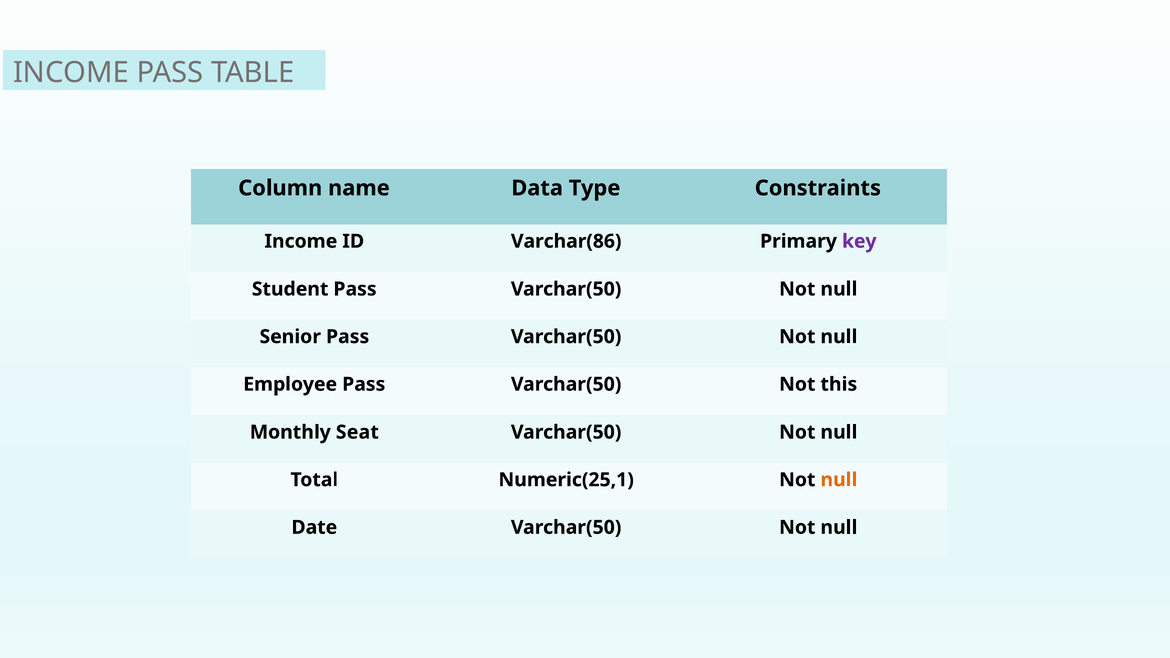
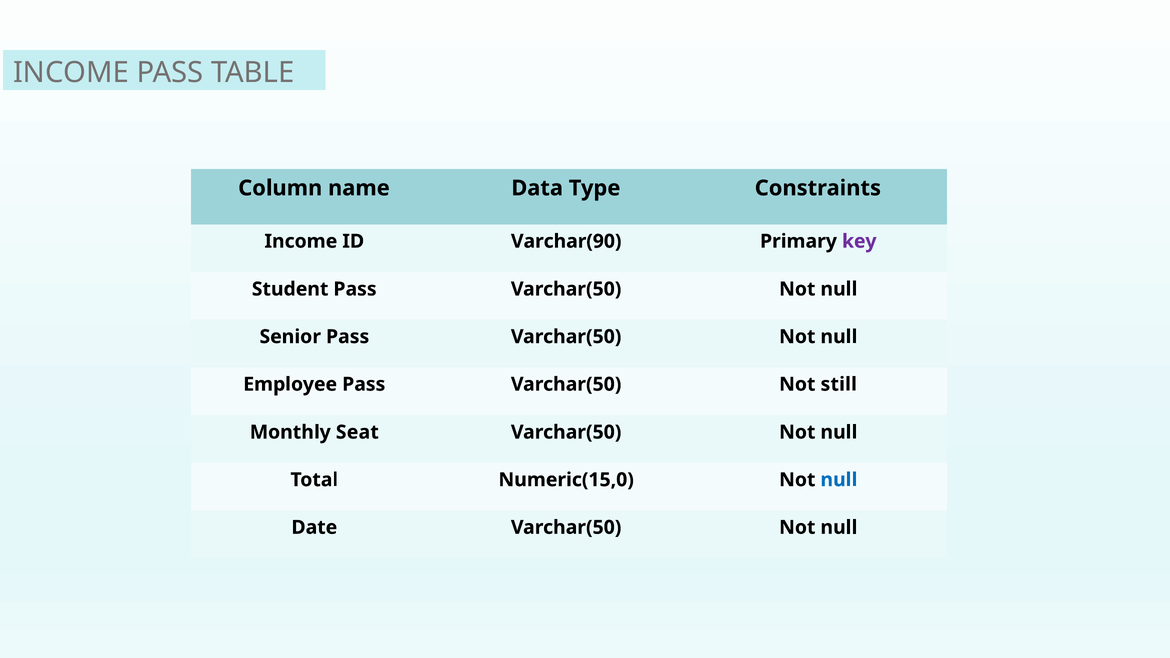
Varchar(86: Varchar(86 -> Varchar(90 (566, 241)
this: this -> still (839, 384)
Numeric(25,1: Numeric(25,1 -> Numeric(15,0 (566, 480)
null colour: orange -> blue (839, 480)
